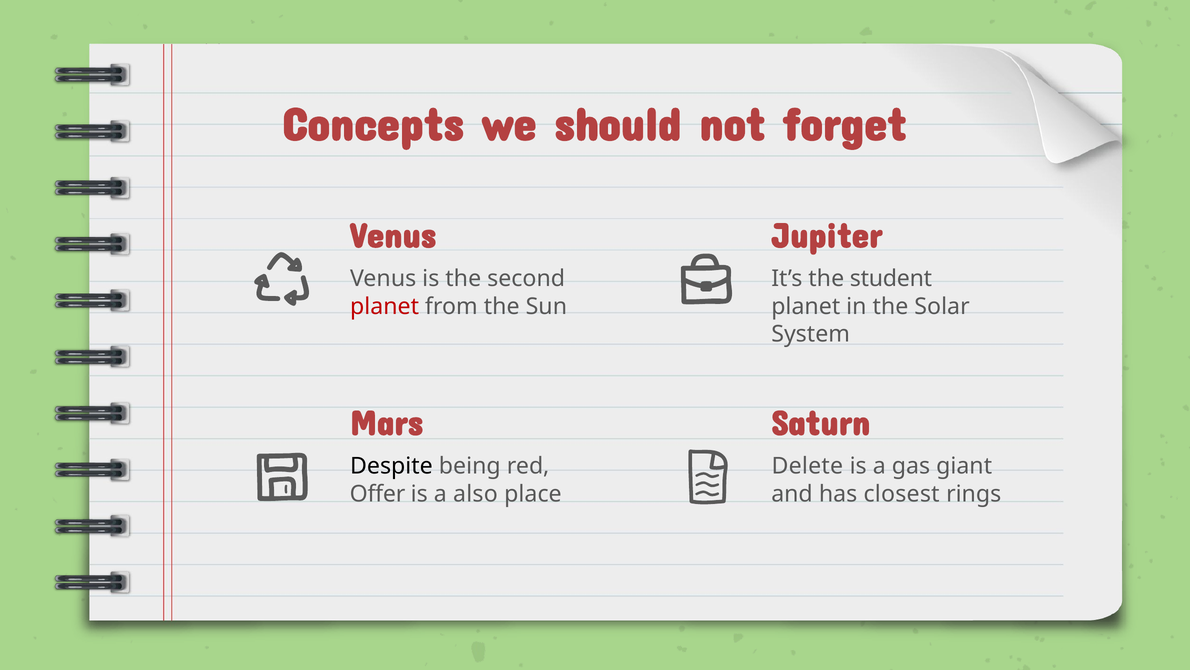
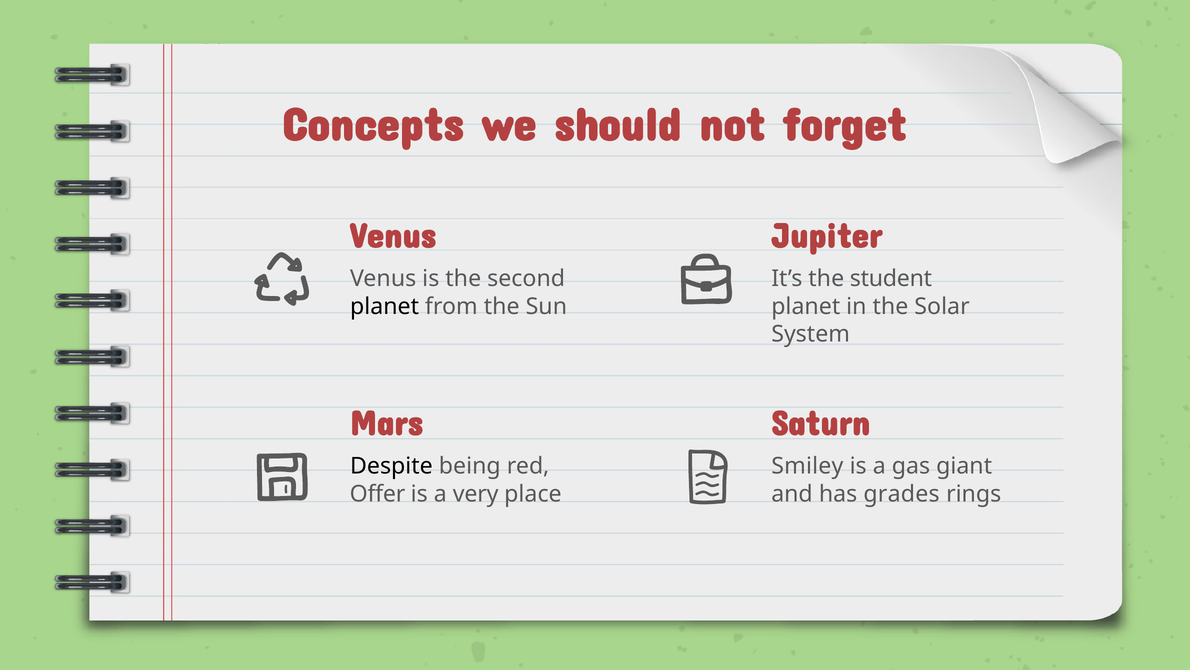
planet colour: red -> black (385, 306)
Delete: Delete -> Smiley (807, 466)
also: also -> very (476, 494)
closest: closest -> grades (902, 494)
